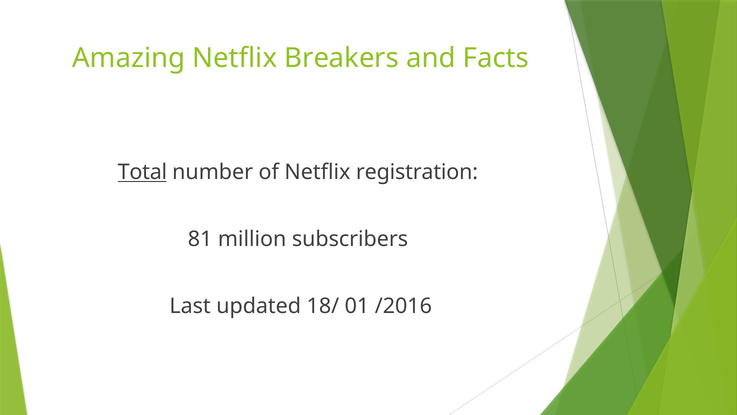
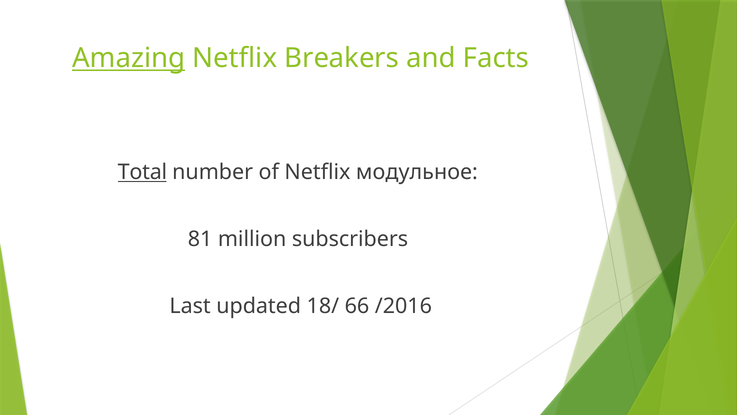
Amazing underline: none -> present (129, 58)
registration: registration -> модульное (417, 172)
01: 01 -> 66 (357, 306)
